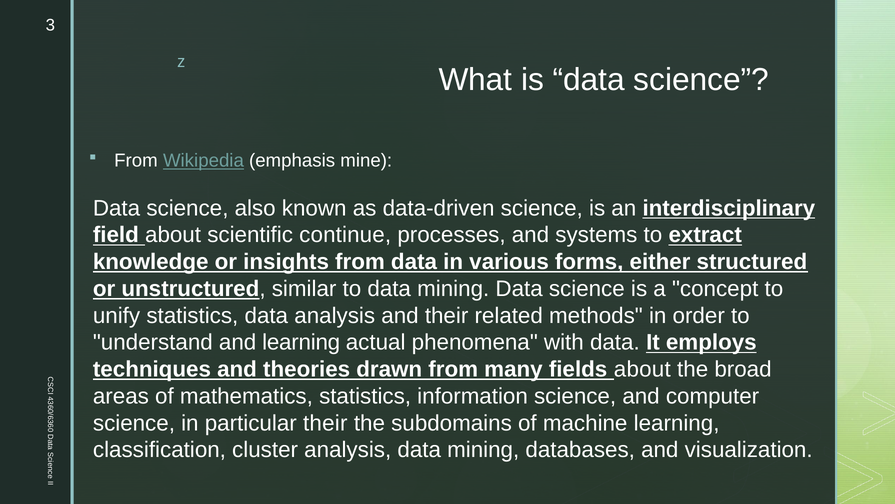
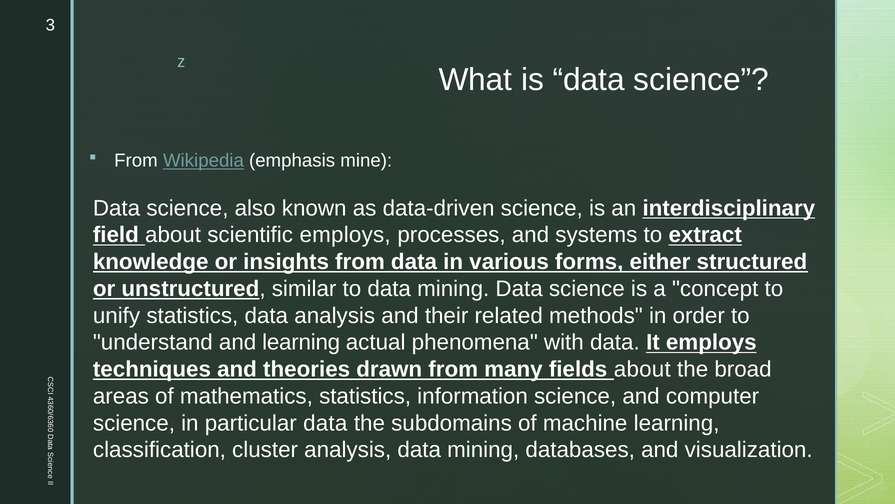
scientific continue: continue -> employs (345, 235)
particular their: their -> data (325, 423)
